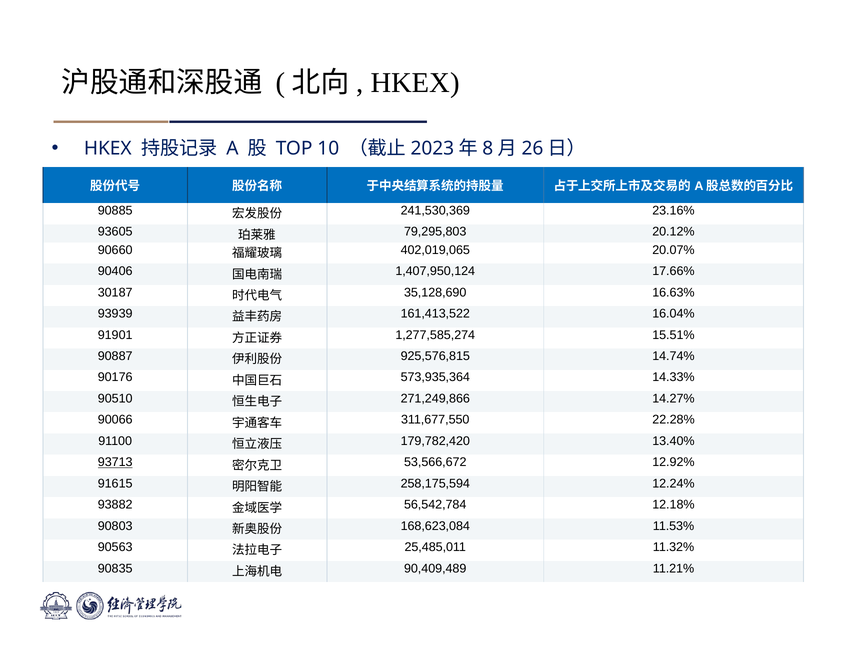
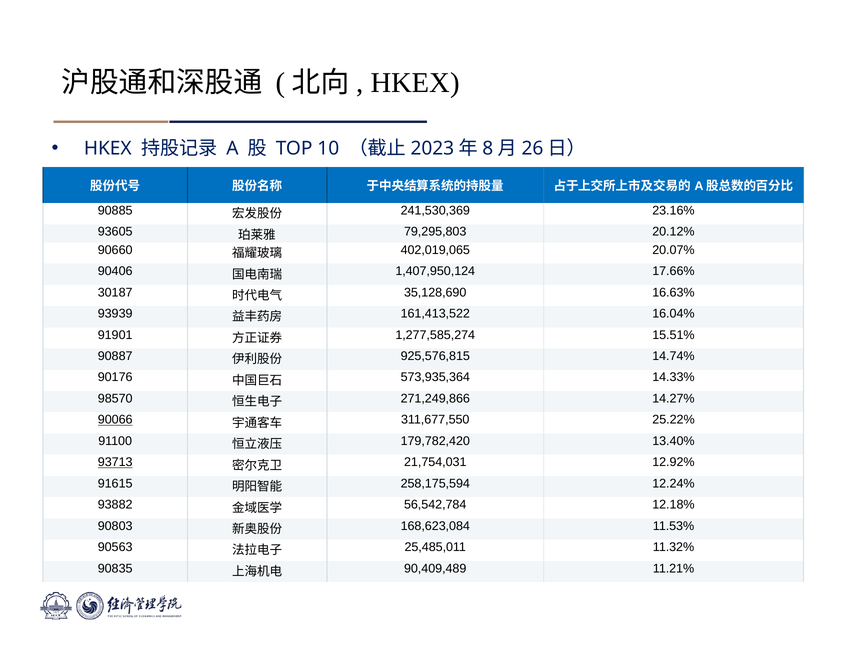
90510: 90510 -> 98570 (115, 398)
90066 underline: none -> present (115, 420)
22.28%: 22.28% -> 25.22% (674, 420)
53,566,672: 53,566,672 -> 21,754,031 (435, 462)
